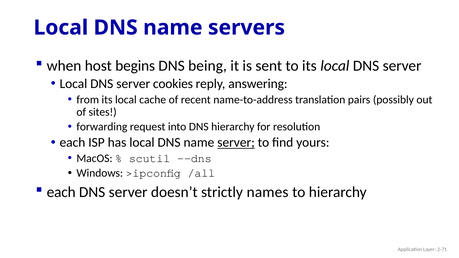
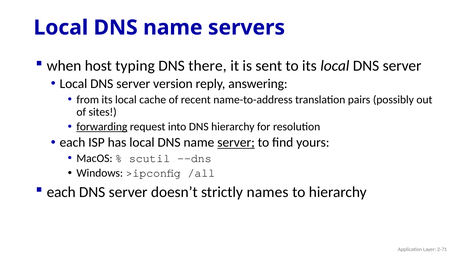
begins: begins -> typing (135, 66)
being: being -> there (207, 66)
cookies: cookies -> version (173, 84)
forwarding underline: none -> present (102, 127)
